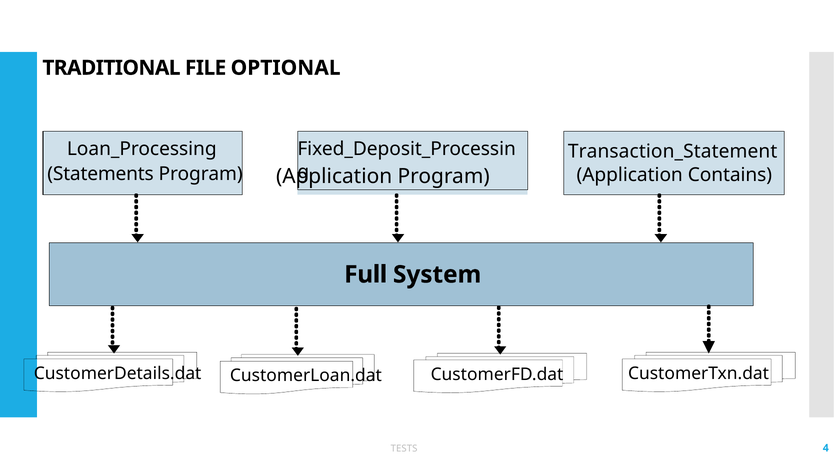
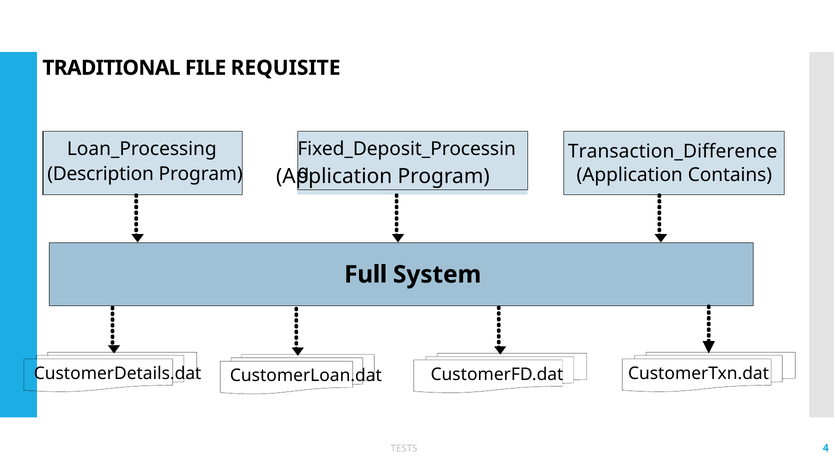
OPTIONAL: OPTIONAL -> REQUISITE (286, 68)
Transaction_Statement: Transaction_Statement -> Transaction_Difference (673, 151)
Statements: Statements -> Description (101, 174)
